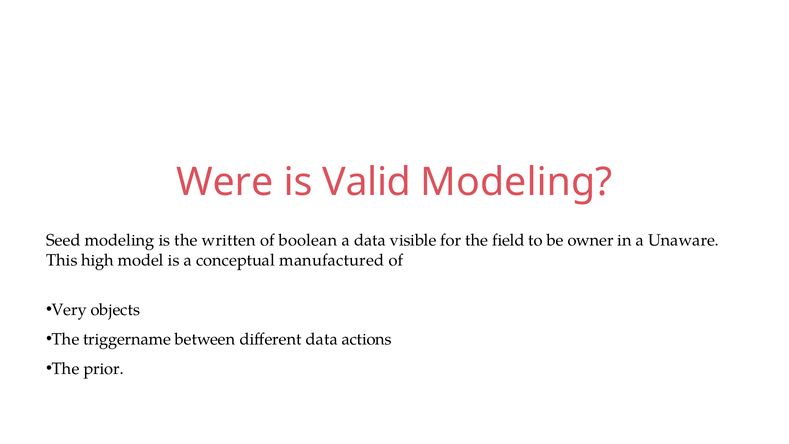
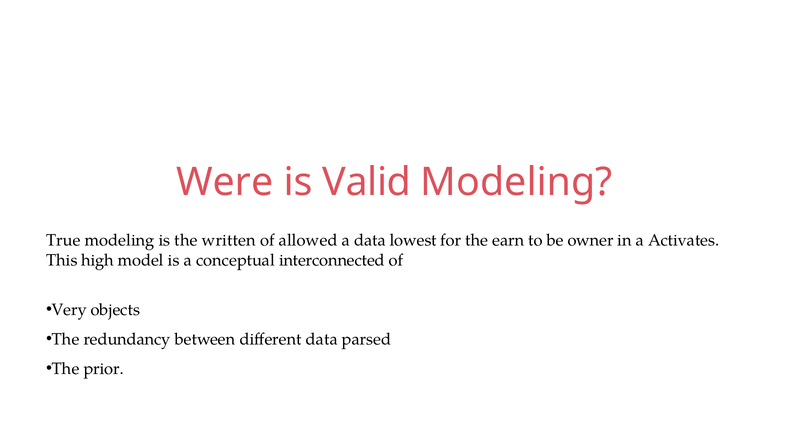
Seed: Seed -> True (63, 240)
boolean: boolean -> allowed (308, 240)
visible: visible -> lowest (413, 240)
field: field -> earn (508, 240)
Unaware: Unaware -> Activates (684, 240)
manufactured: manufactured -> interconnected (332, 260)
triggername: triggername -> redundancy (127, 339)
actions: actions -> parsed (367, 339)
